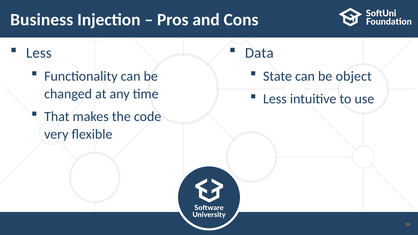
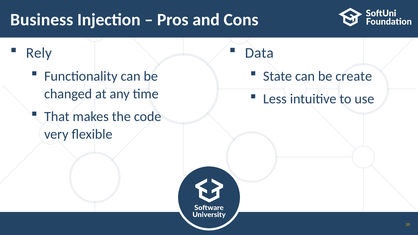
Less: Less -> Rely (39, 53)
object: object -> create (354, 76)
